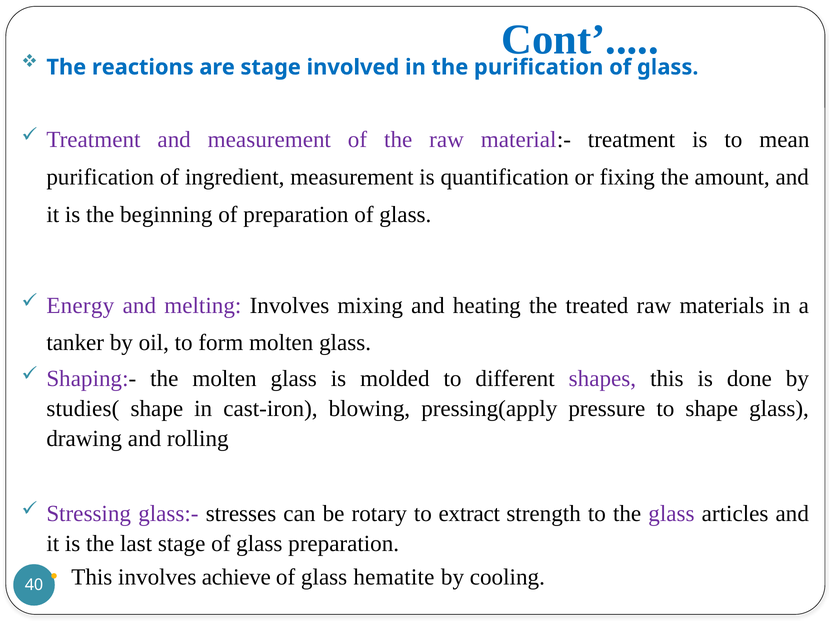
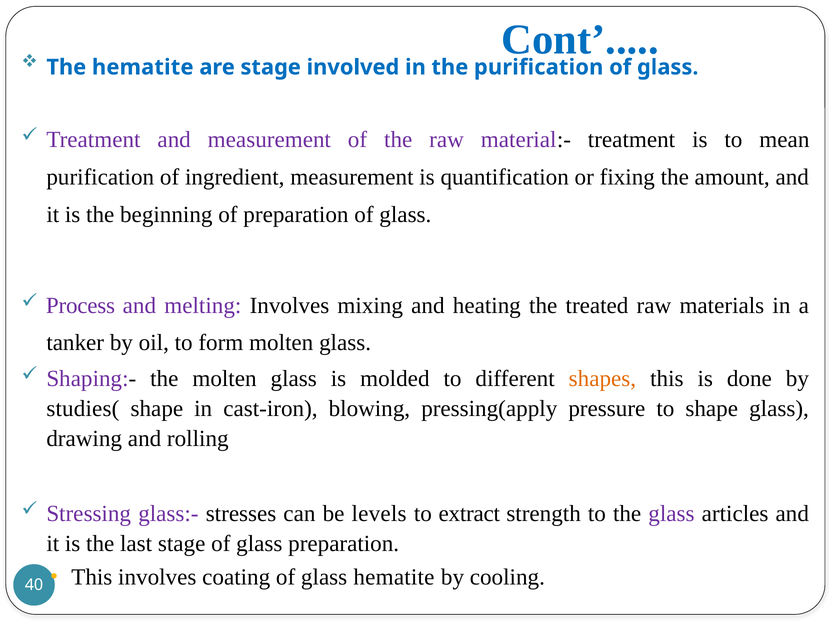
The reactions: reactions -> hematite (143, 67)
Energy: Energy -> Process (81, 306)
shapes colour: purple -> orange (602, 379)
rotary: rotary -> levels (379, 514)
achieve: achieve -> coating (236, 577)
